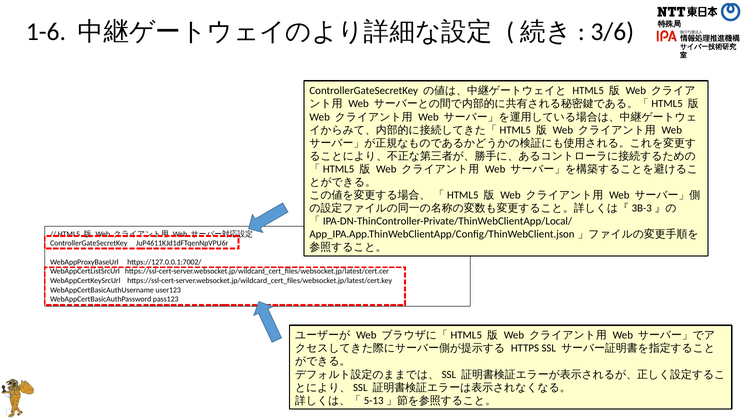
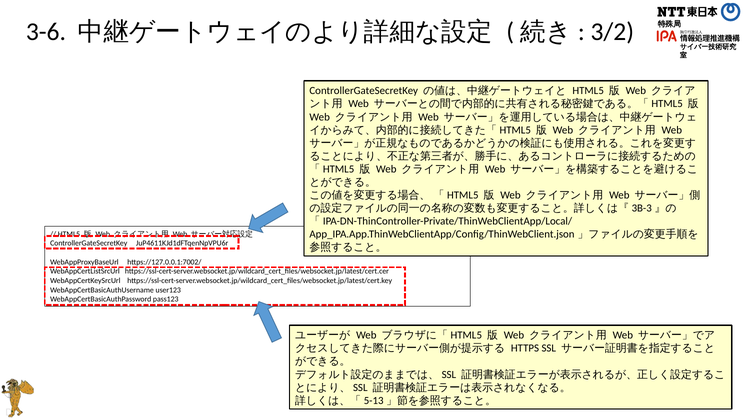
1-6: 1-6 -> 3-6 (46, 32)
3/6: 3/6 -> 3/2 (612, 32)
